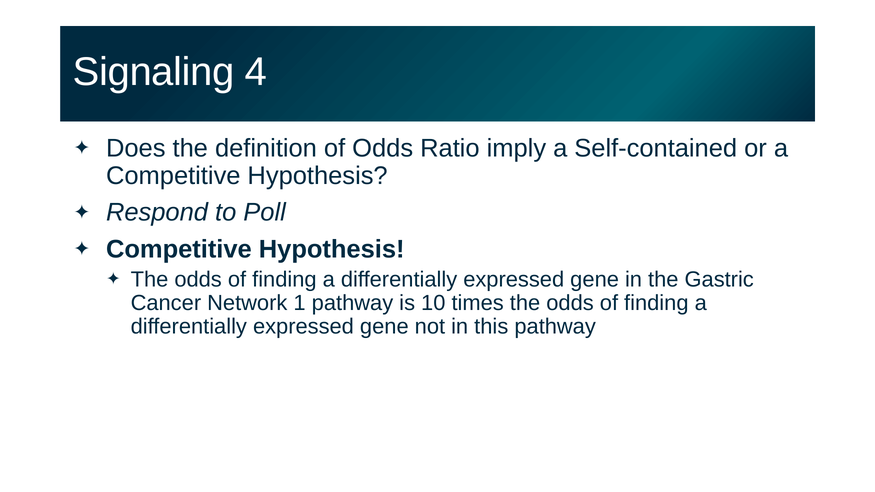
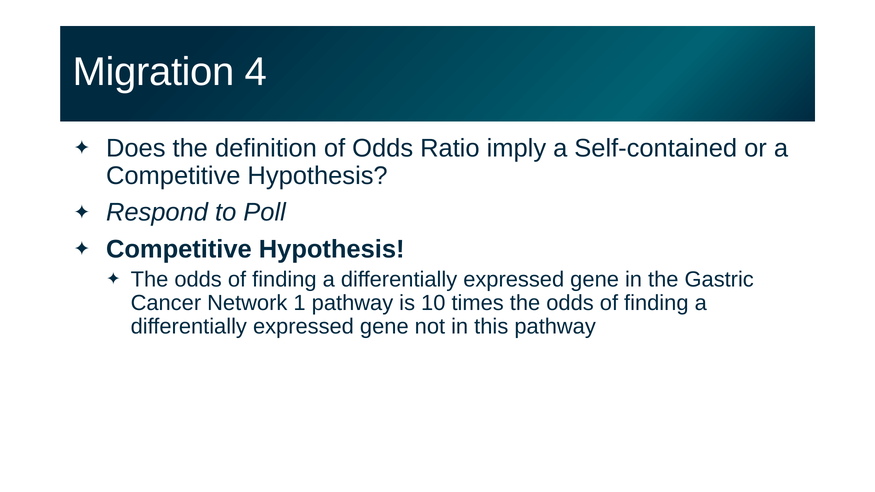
Signaling: Signaling -> Migration (154, 72)
